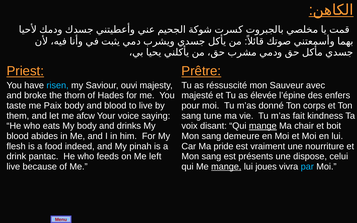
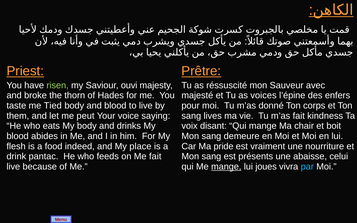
risen colour: light blue -> light green (58, 85)
élevée: élevée -> voices (263, 96)
Paix: Paix -> Tied (53, 106)
afcw: afcw -> peut (86, 116)
tune: tune -> lives (213, 116)
mange underline: present -> none (263, 126)
pinah: pinah -> place (140, 146)
Me left: left -> fait (155, 156)
dispose: dispose -> abaisse (310, 157)
